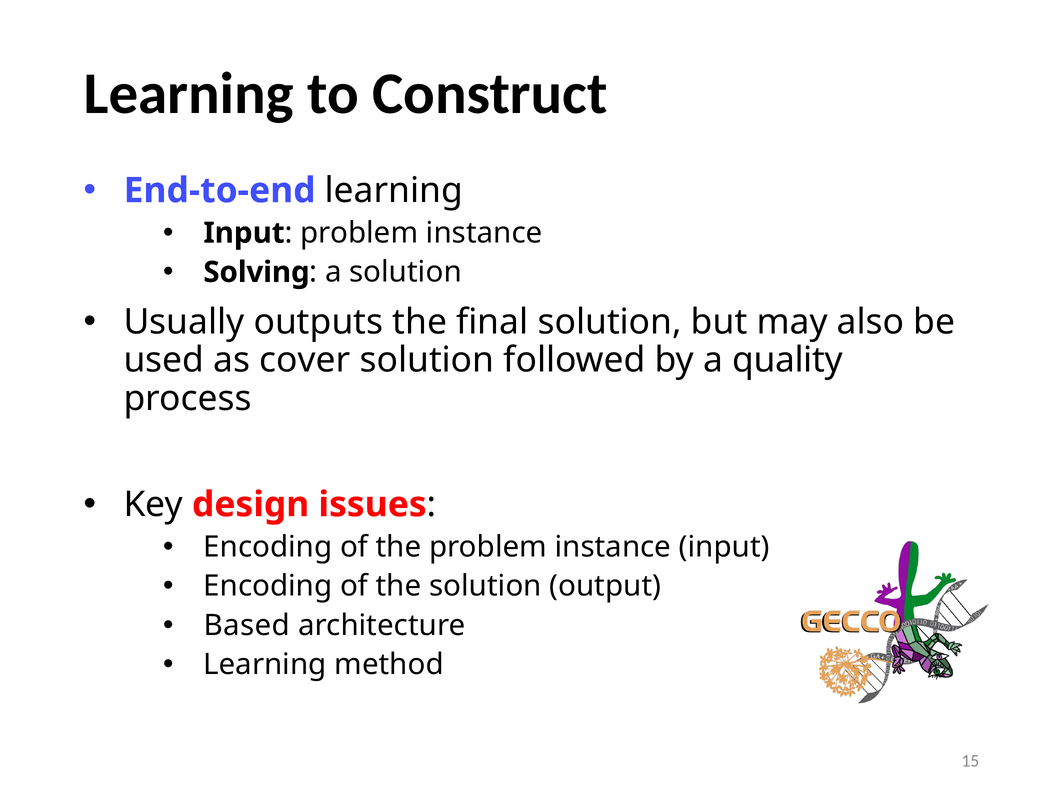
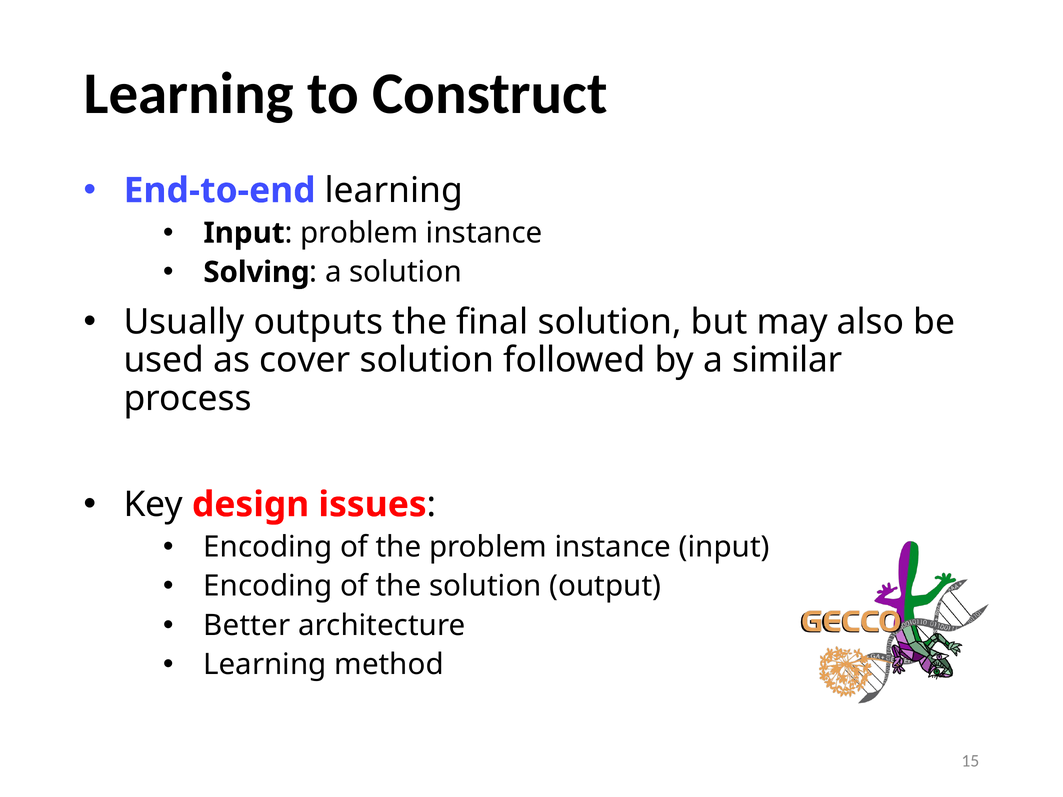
quality: quality -> similar (787, 360)
Based: Based -> Better (247, 626)
